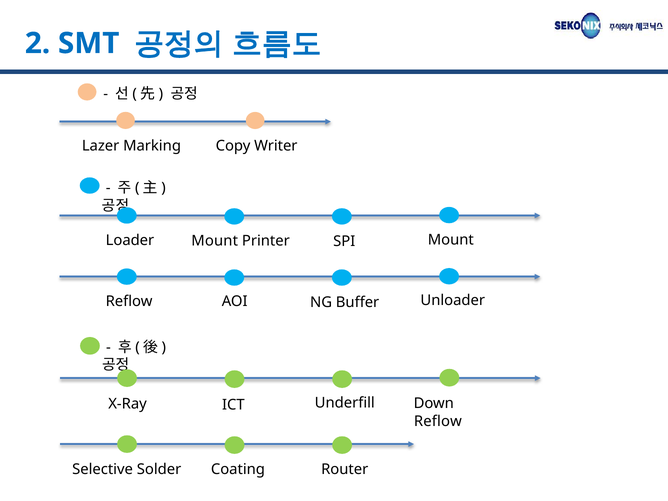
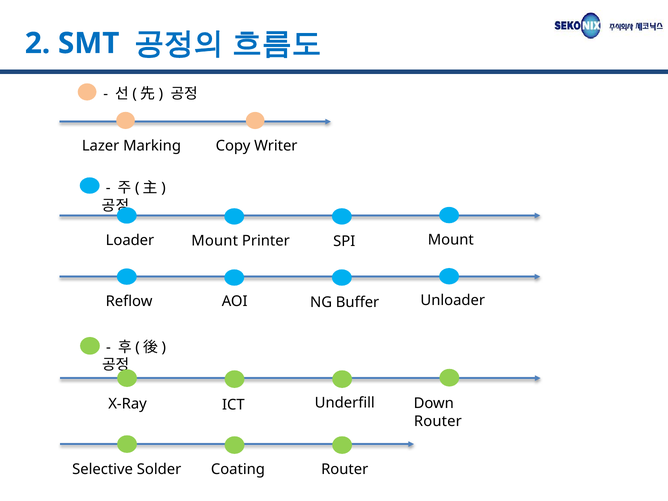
Reflow: Reflow -> Router (438, 421)
